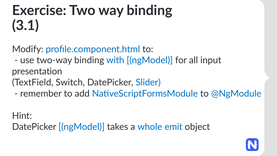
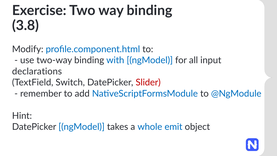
3.1: 3.1 -> 3.8 (25, 26)
presentation: presentation -> declarations (37, 71)
Slider colour: blue -> red (148, 82)
